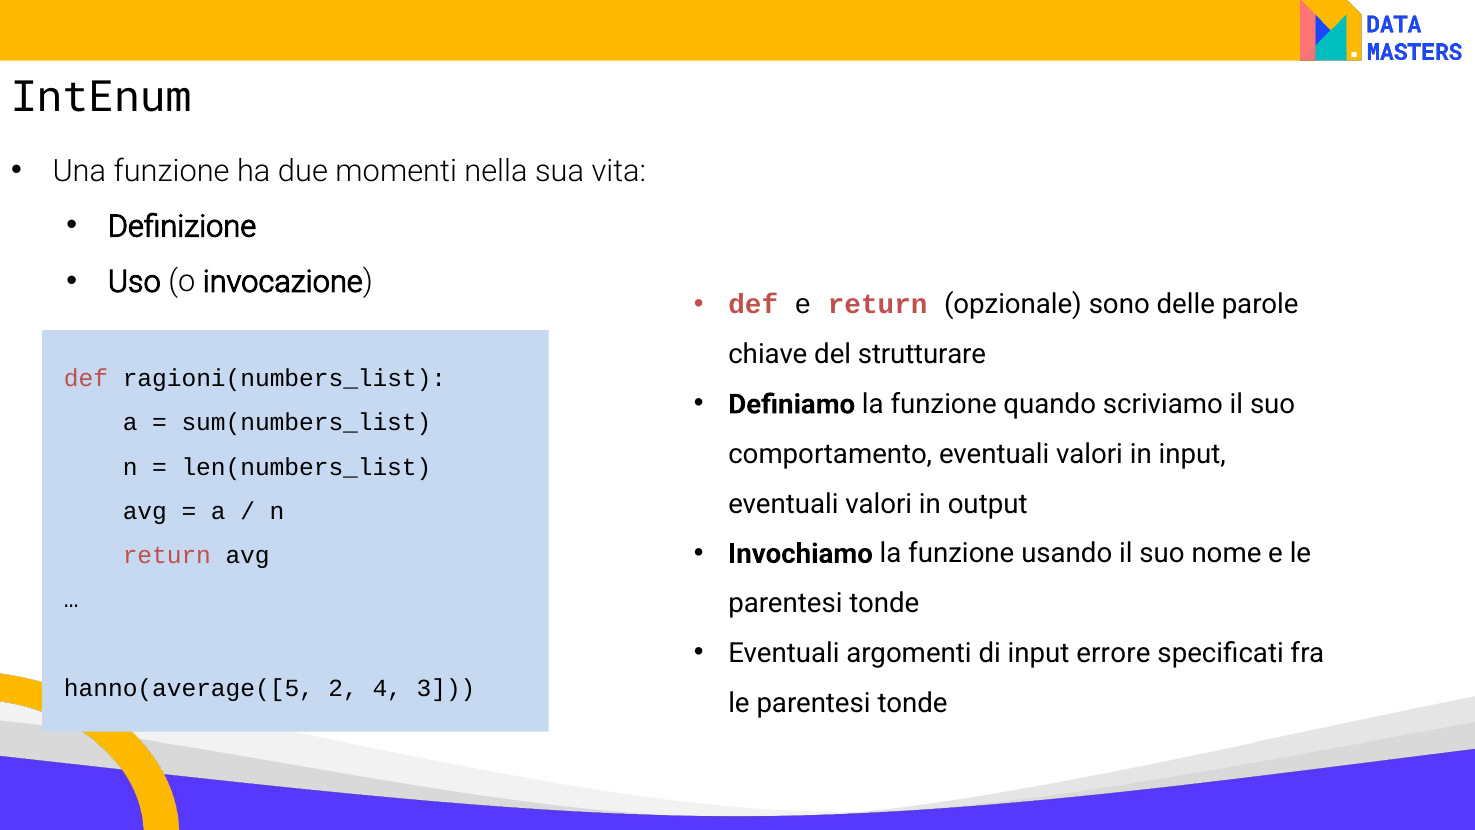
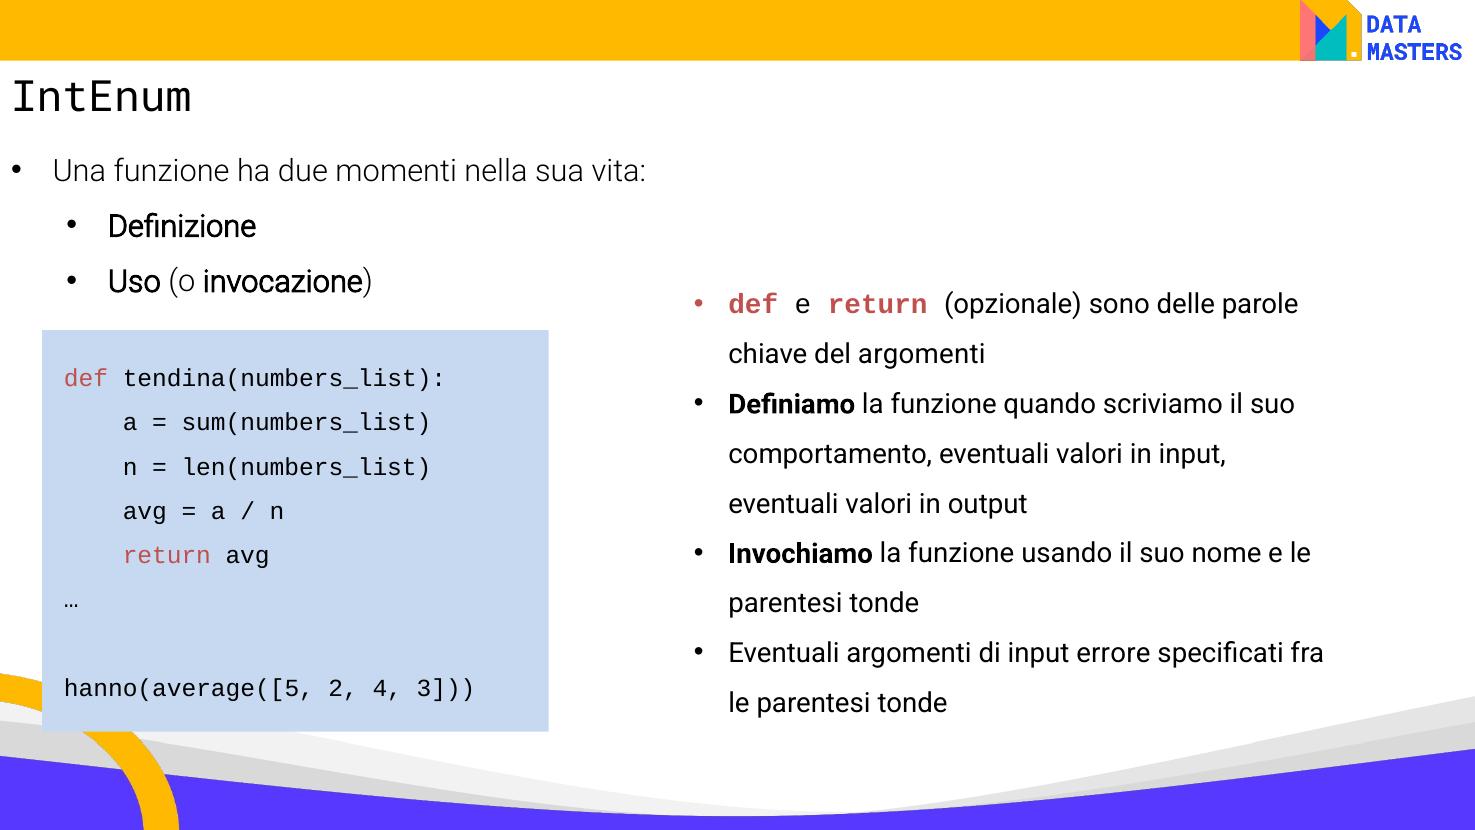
del strutturare: strutturare -> argomenti (922, 354)
ragioni(numbers_list: ragioni(numbers_list -> tendina(numbers_list (284, 378)
